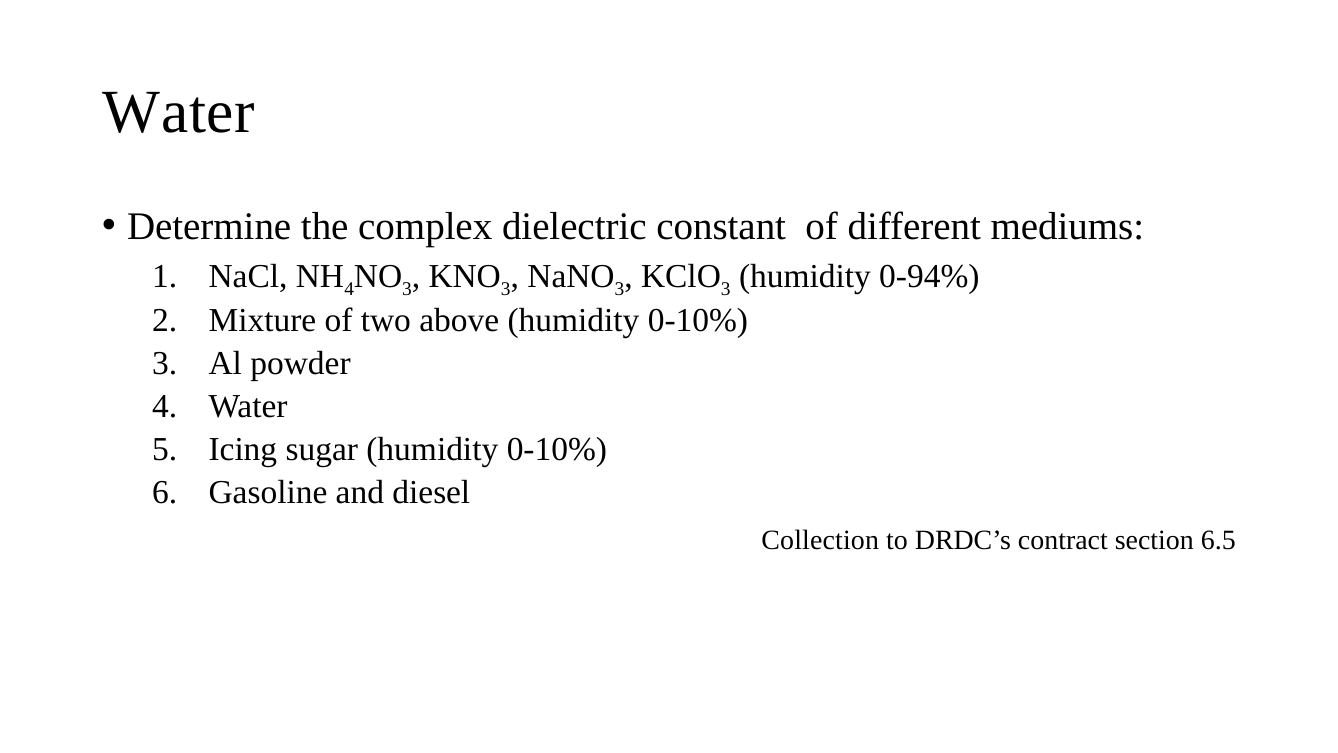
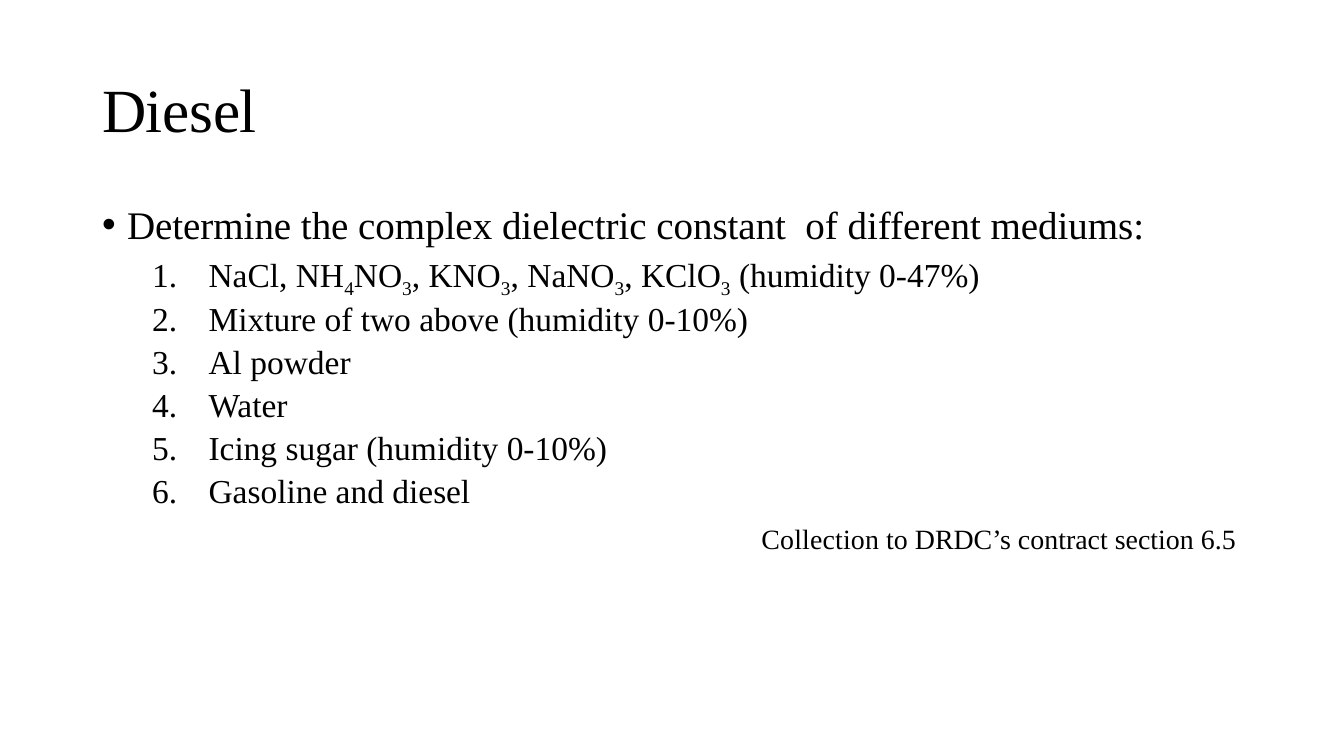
Water: Water -> Diesel (179, 112)
0-94%: 0-94% -> 0-47% (929, 276)
